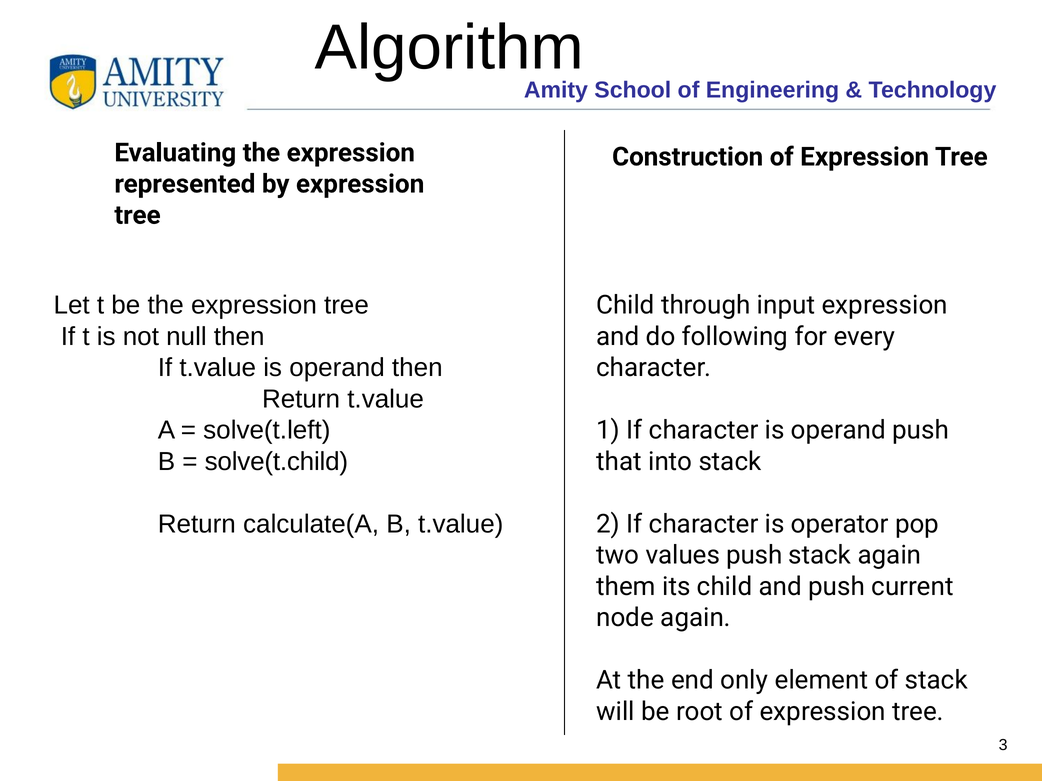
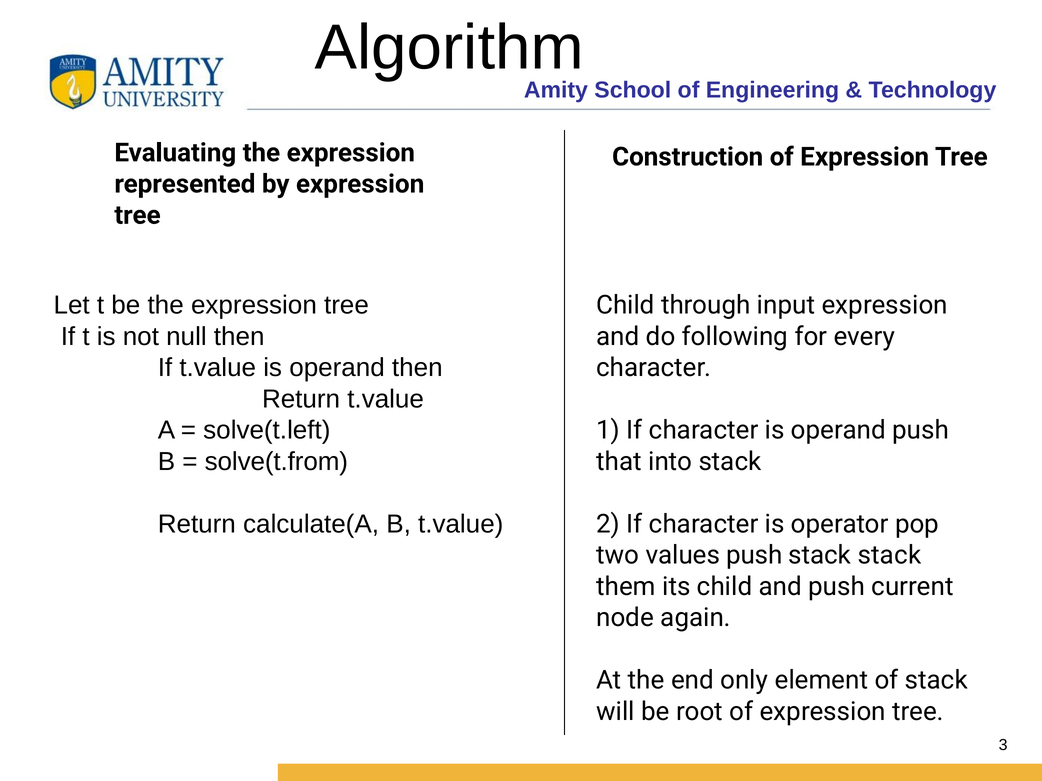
solve(t.child: solve(t.child -> solve(t.from (276, 462)
stack again: again -> stack (889, 556)
